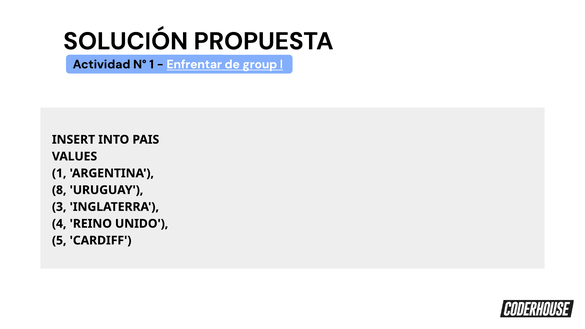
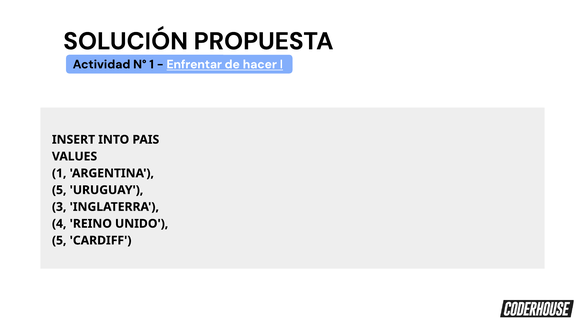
group: group -> hacer (260, 64)
8: 8 -> 5 (59, 190)
